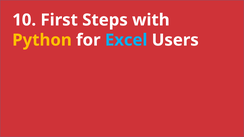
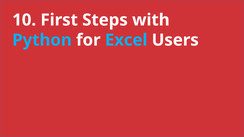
Python colour: yellow -> light blue (42, 40)
